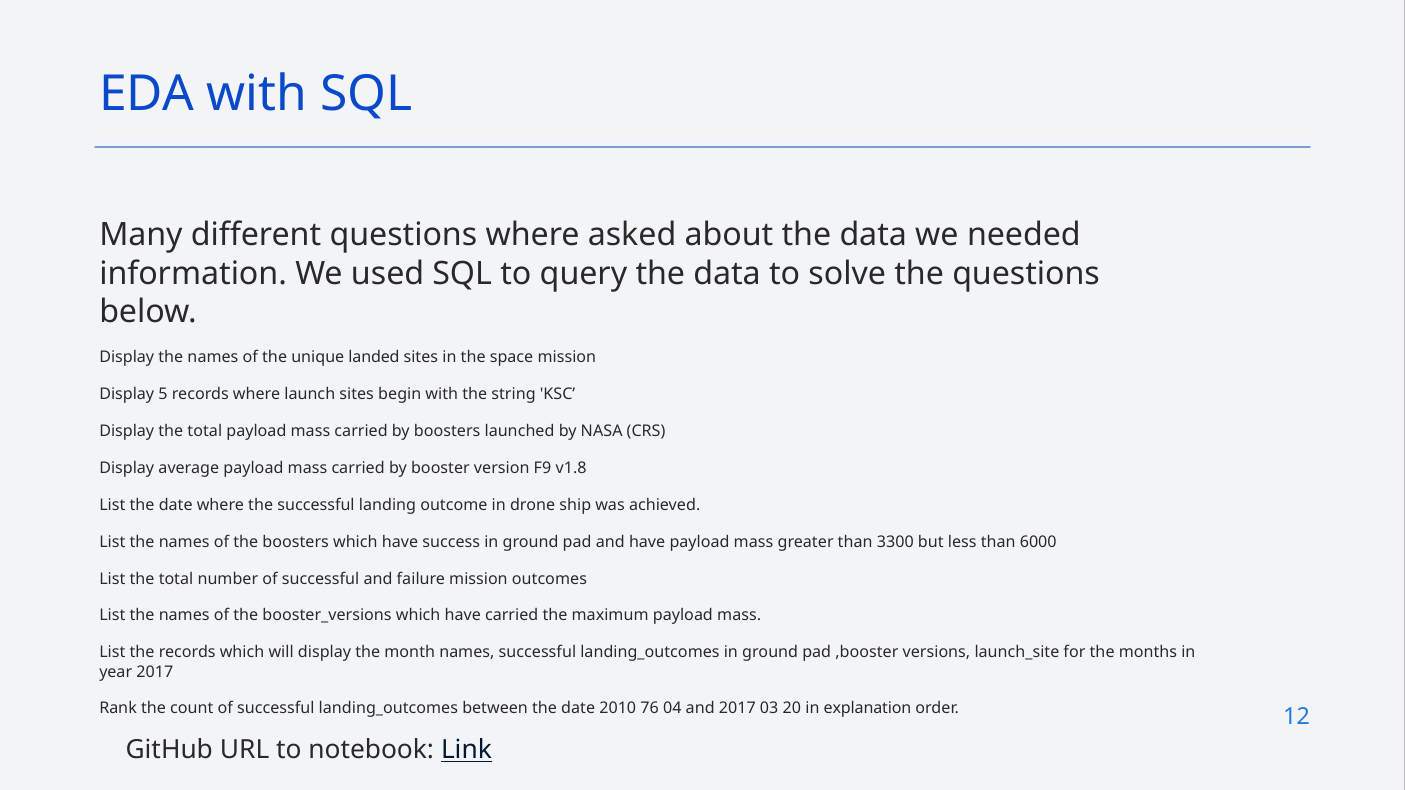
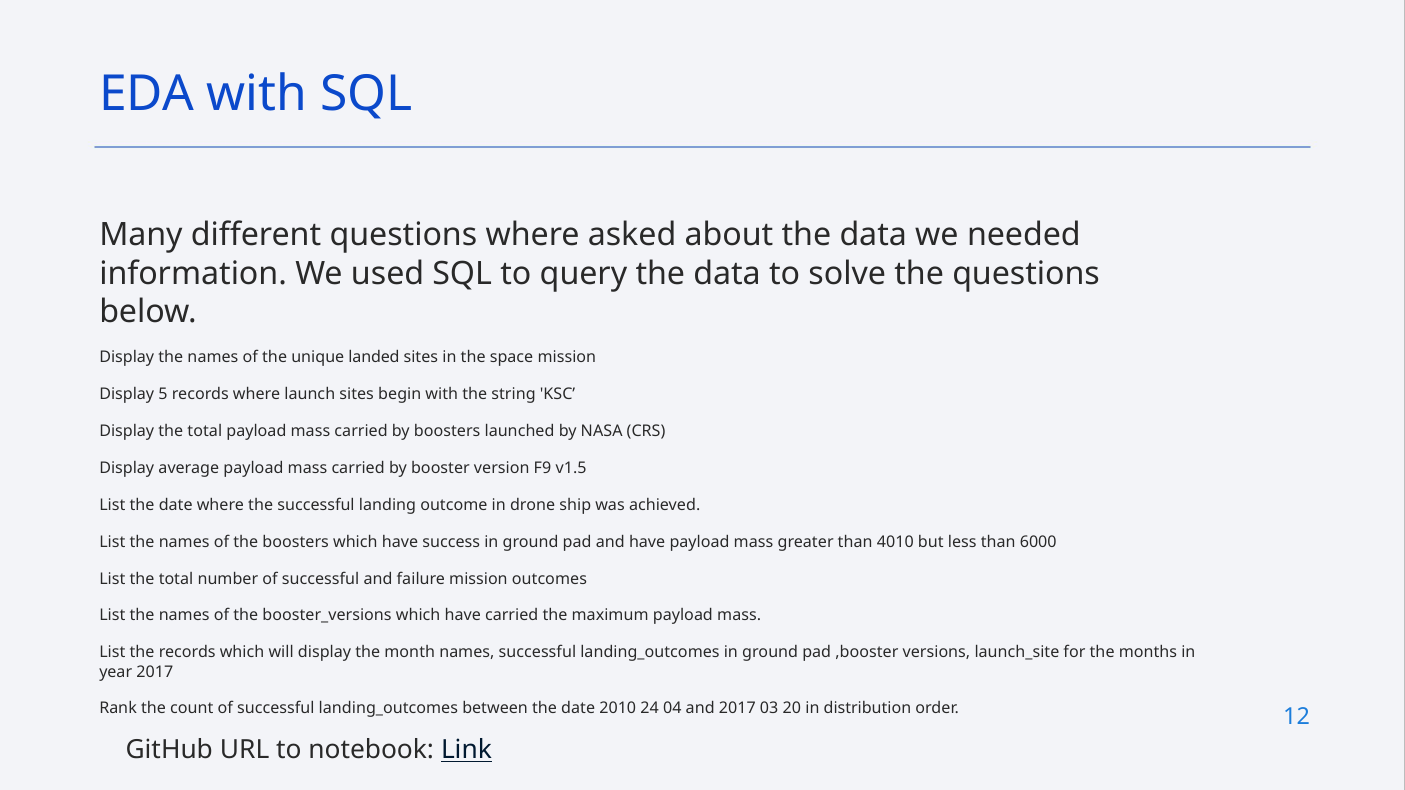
v1.8: v1.8 -> v1.5 (571, 468)
3300: 3300 -> 4010 (895, 542)
76: 76 -> 24 (650, 709)
explanation: explanation -> distribution (867, 709)
